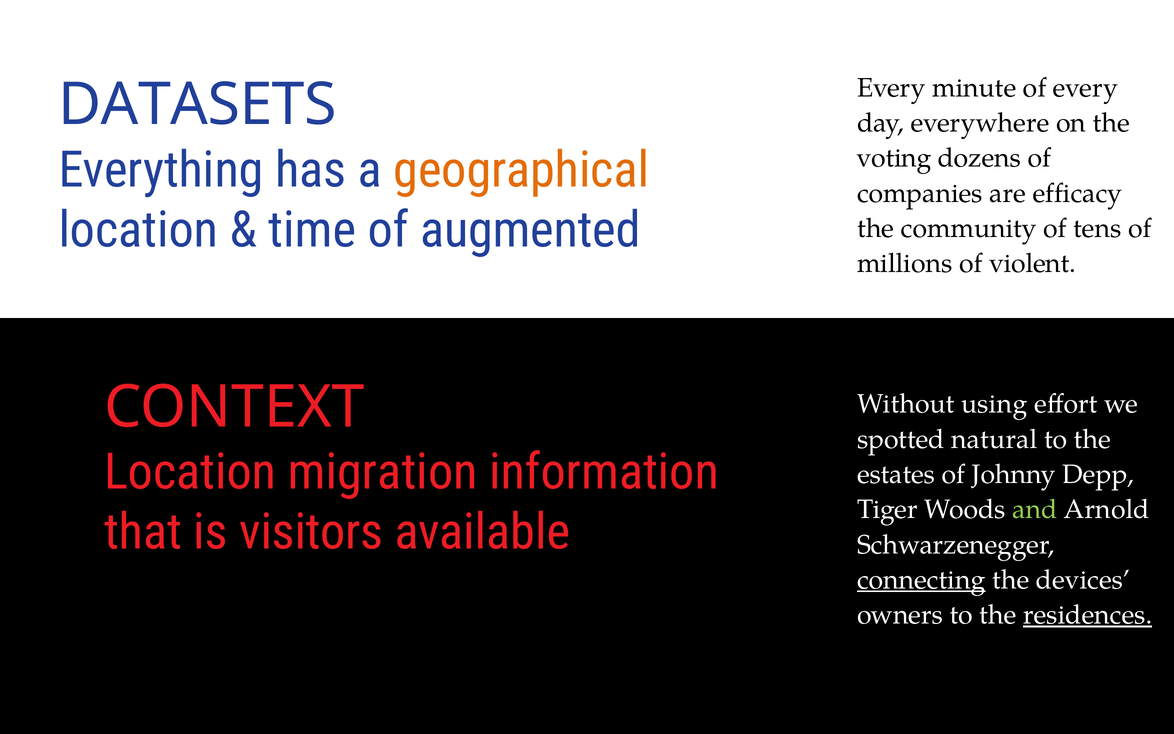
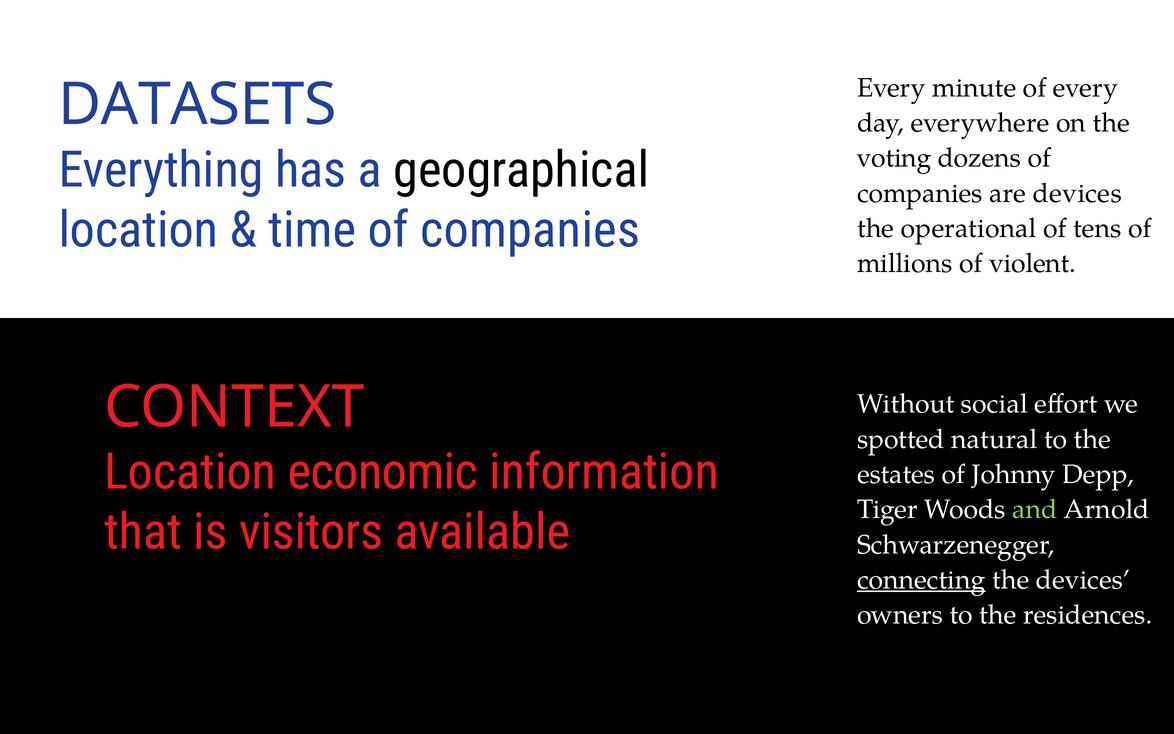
geographical colour: orange -> black (521, 170)
are efficacy: efficacy -> devices (1077, 193)
time of augmented: augmented -> companies (530, 230)
community: community -> operational (969, 228)
using: using -> social (994, 404)
migration: migration -> economic (383, 472)
residences underline: present -> none (1088, 615)
